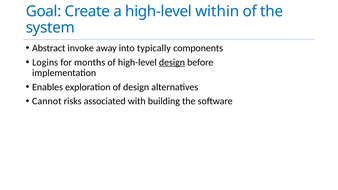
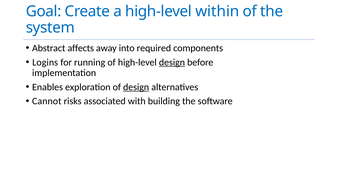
invoke: invoke -> affects (81, 48)
typically: typically -> required (154, 48)
months: months -> running (90, 62)
design underline: none -> present (136, 87)
